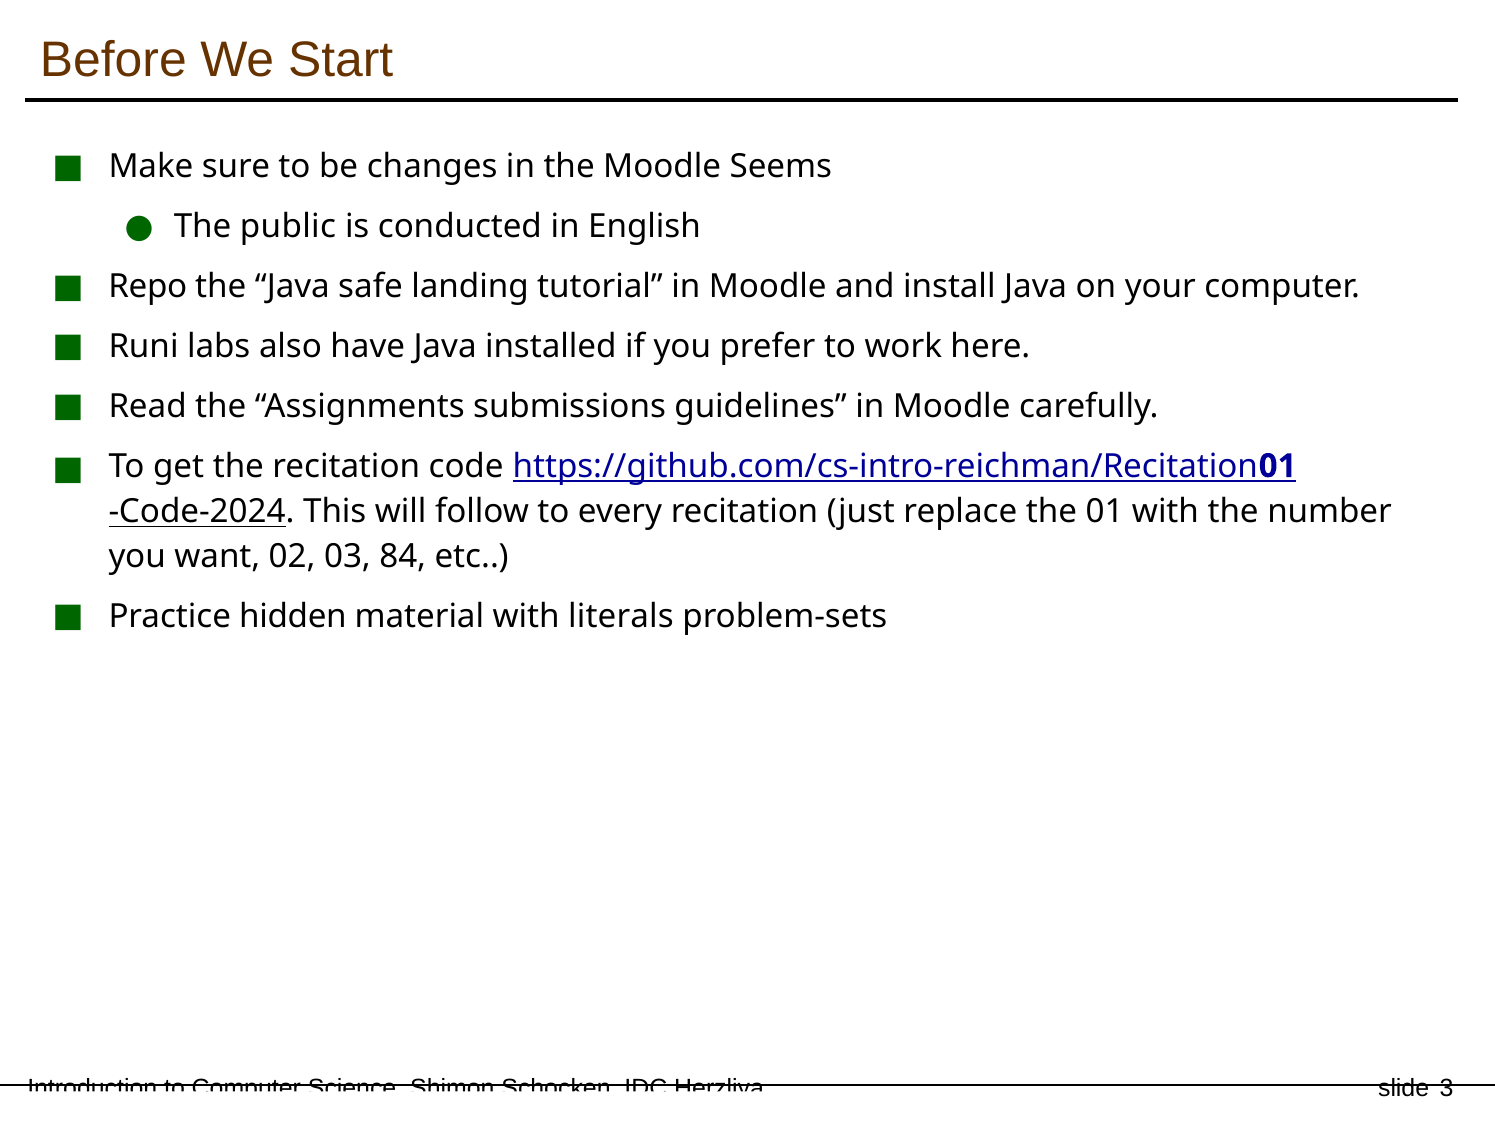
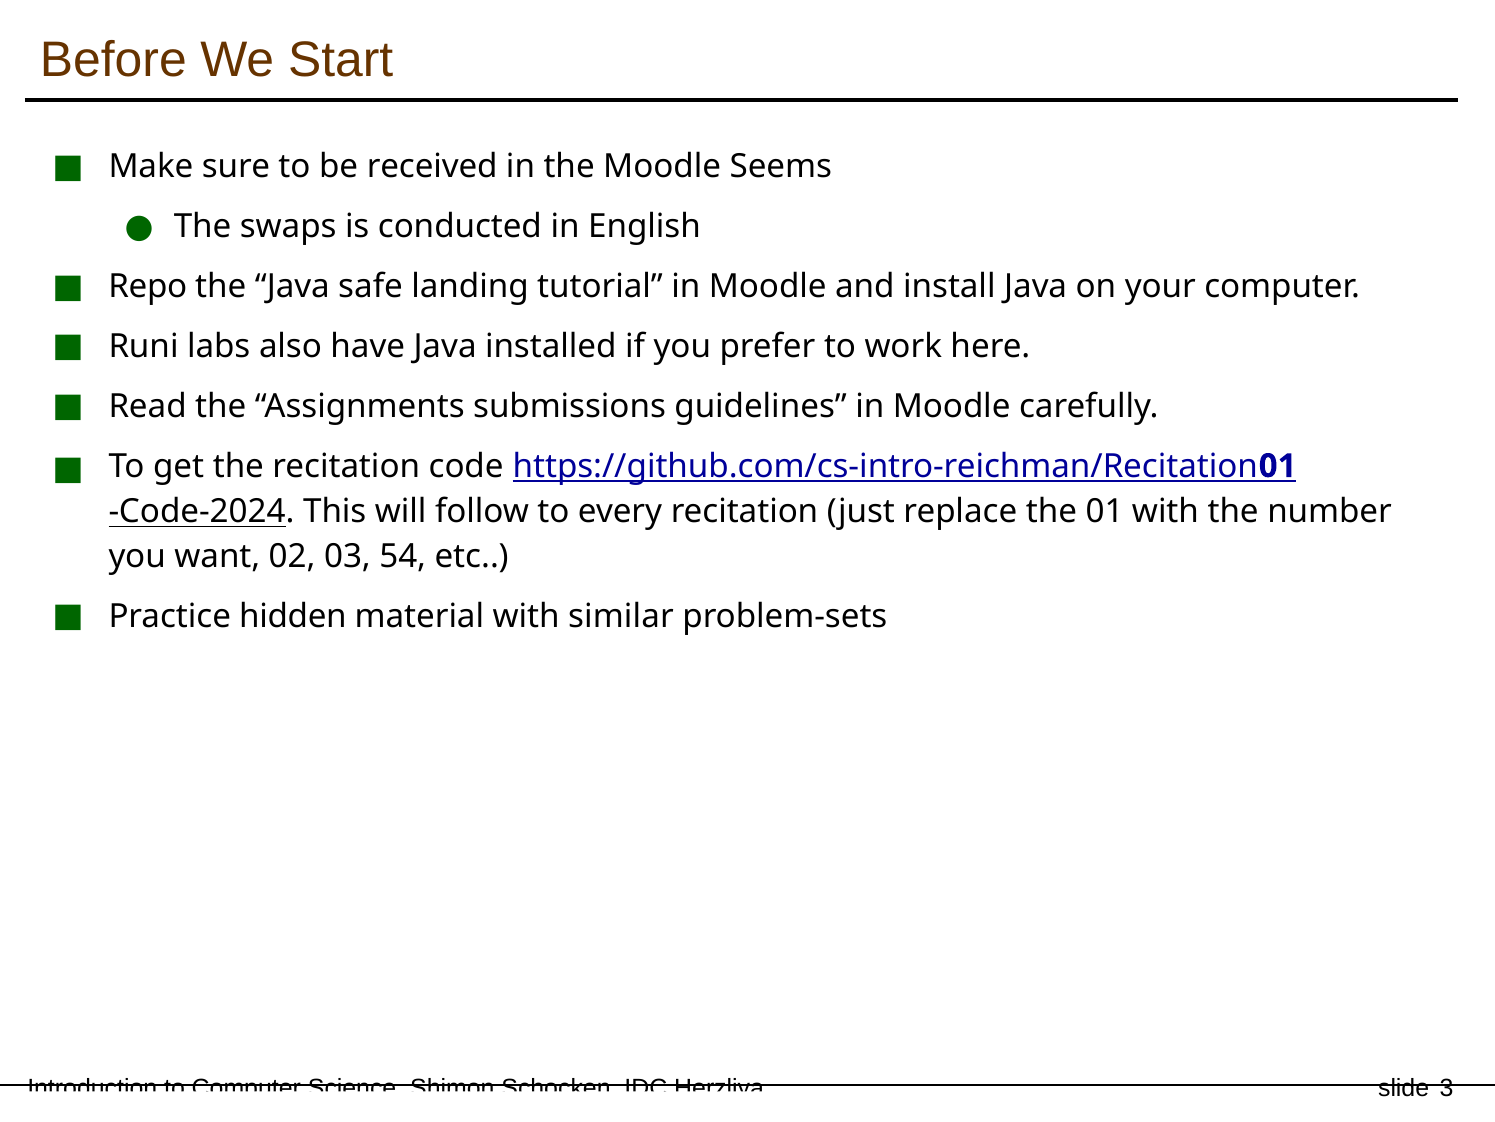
changes: changes -> received (432, 167)
public: public -> swaps (288, 227)
84: 84 -> 54 (403, 556)
literals: literals -> similar (621, 616)
